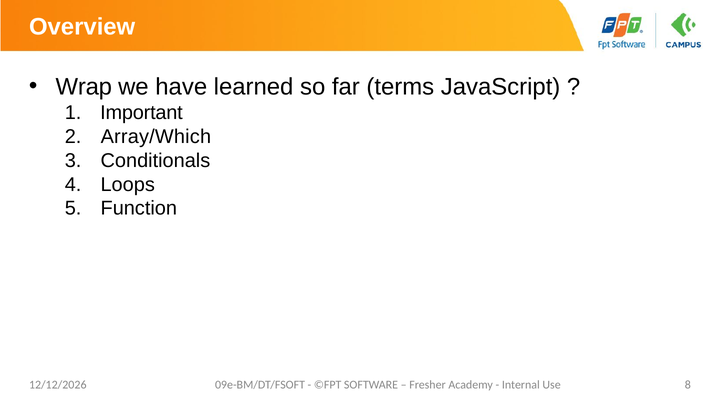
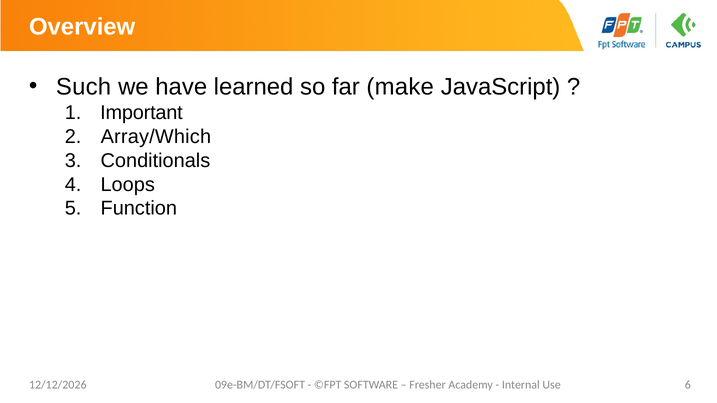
Wrap: Wrap -> Such (84, 87)
terms: terms -> make (400, 87)
8: 8 -> 6 (688, 385)
